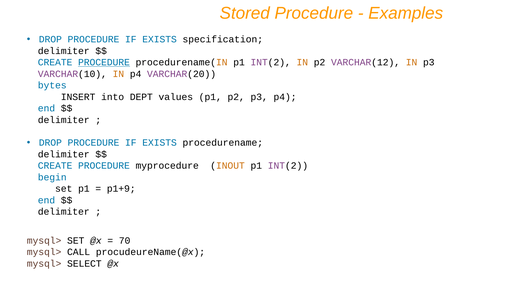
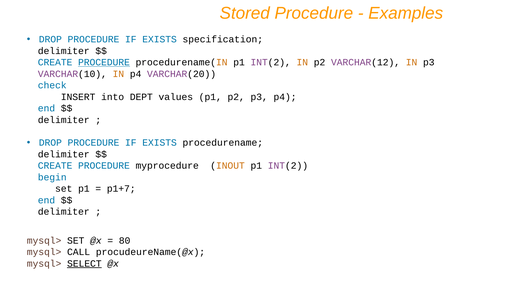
bytes: bytes -> check (52, 85)
p1+9: p1+9 -> p1+7 (121, 188)
70: 70 -> 80 (125, 240)
SELECT underline: none -> present (84, 263)
